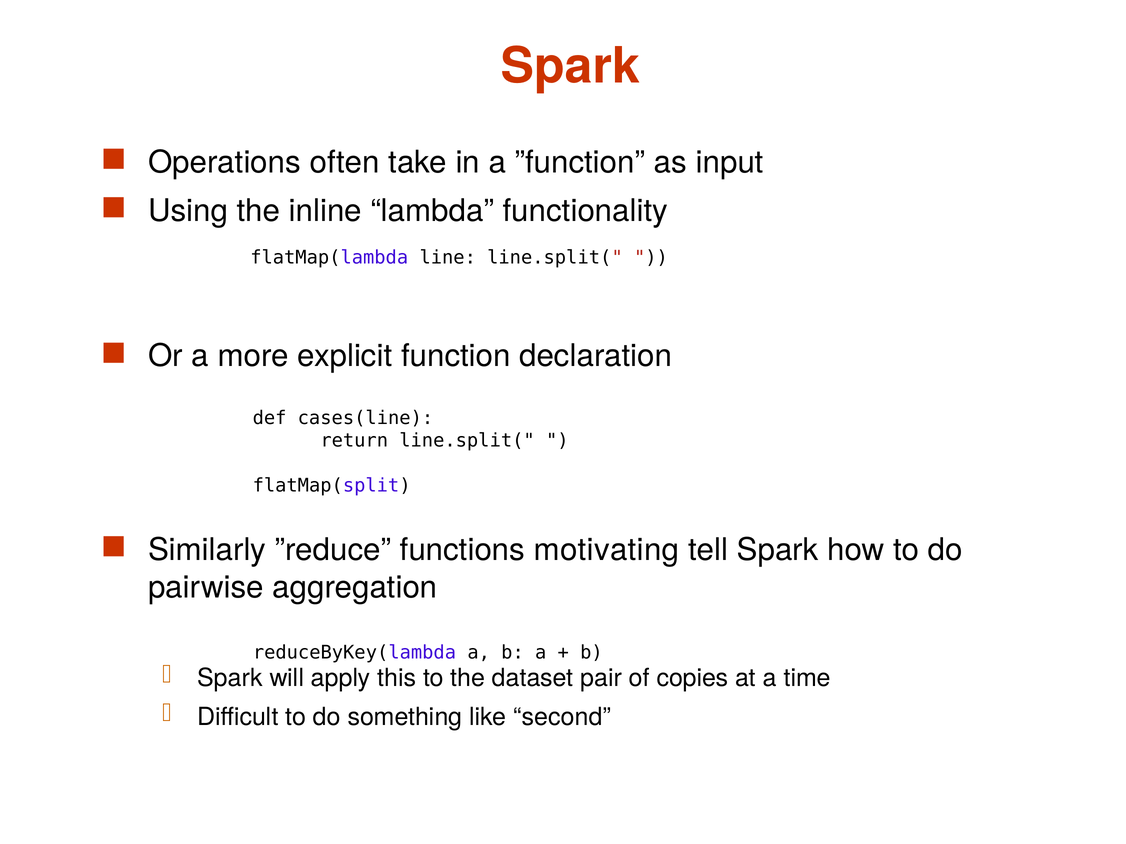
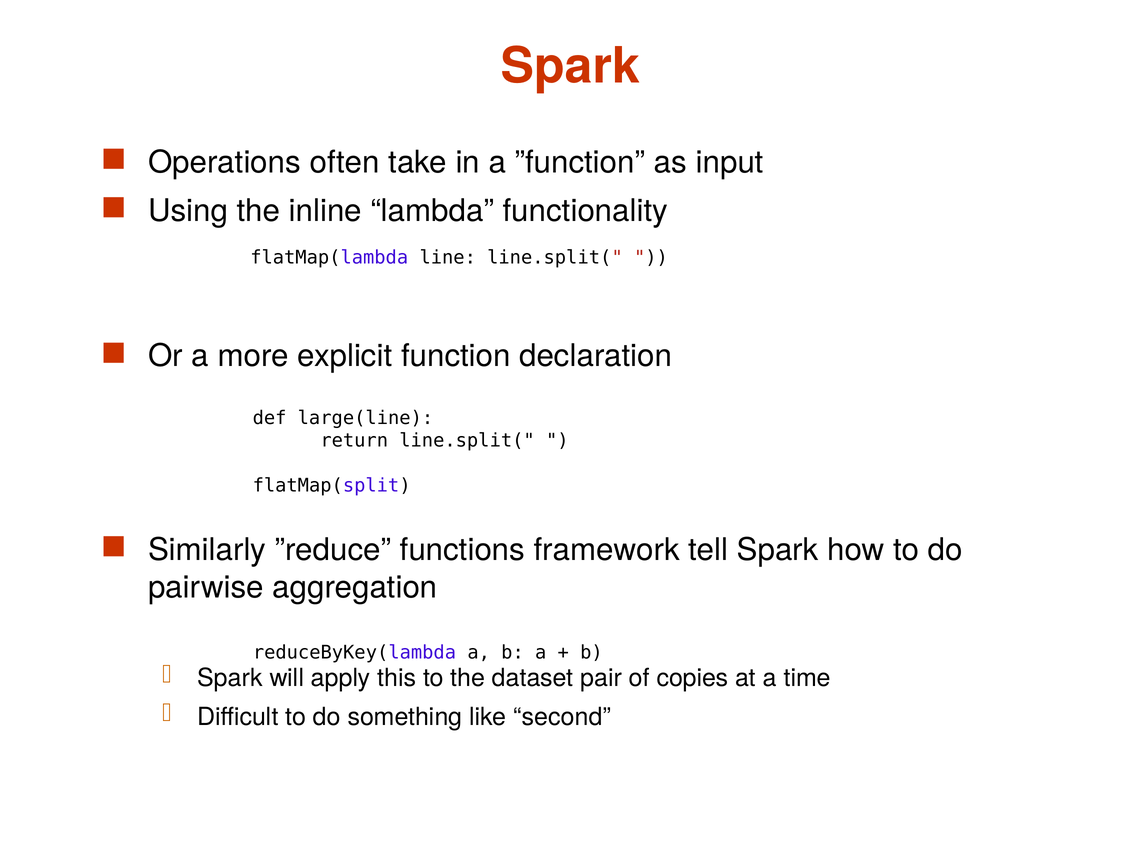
cases(line: cases(line -> large(line (365, 418)
motivating: motivating -> framework (607, 550)
